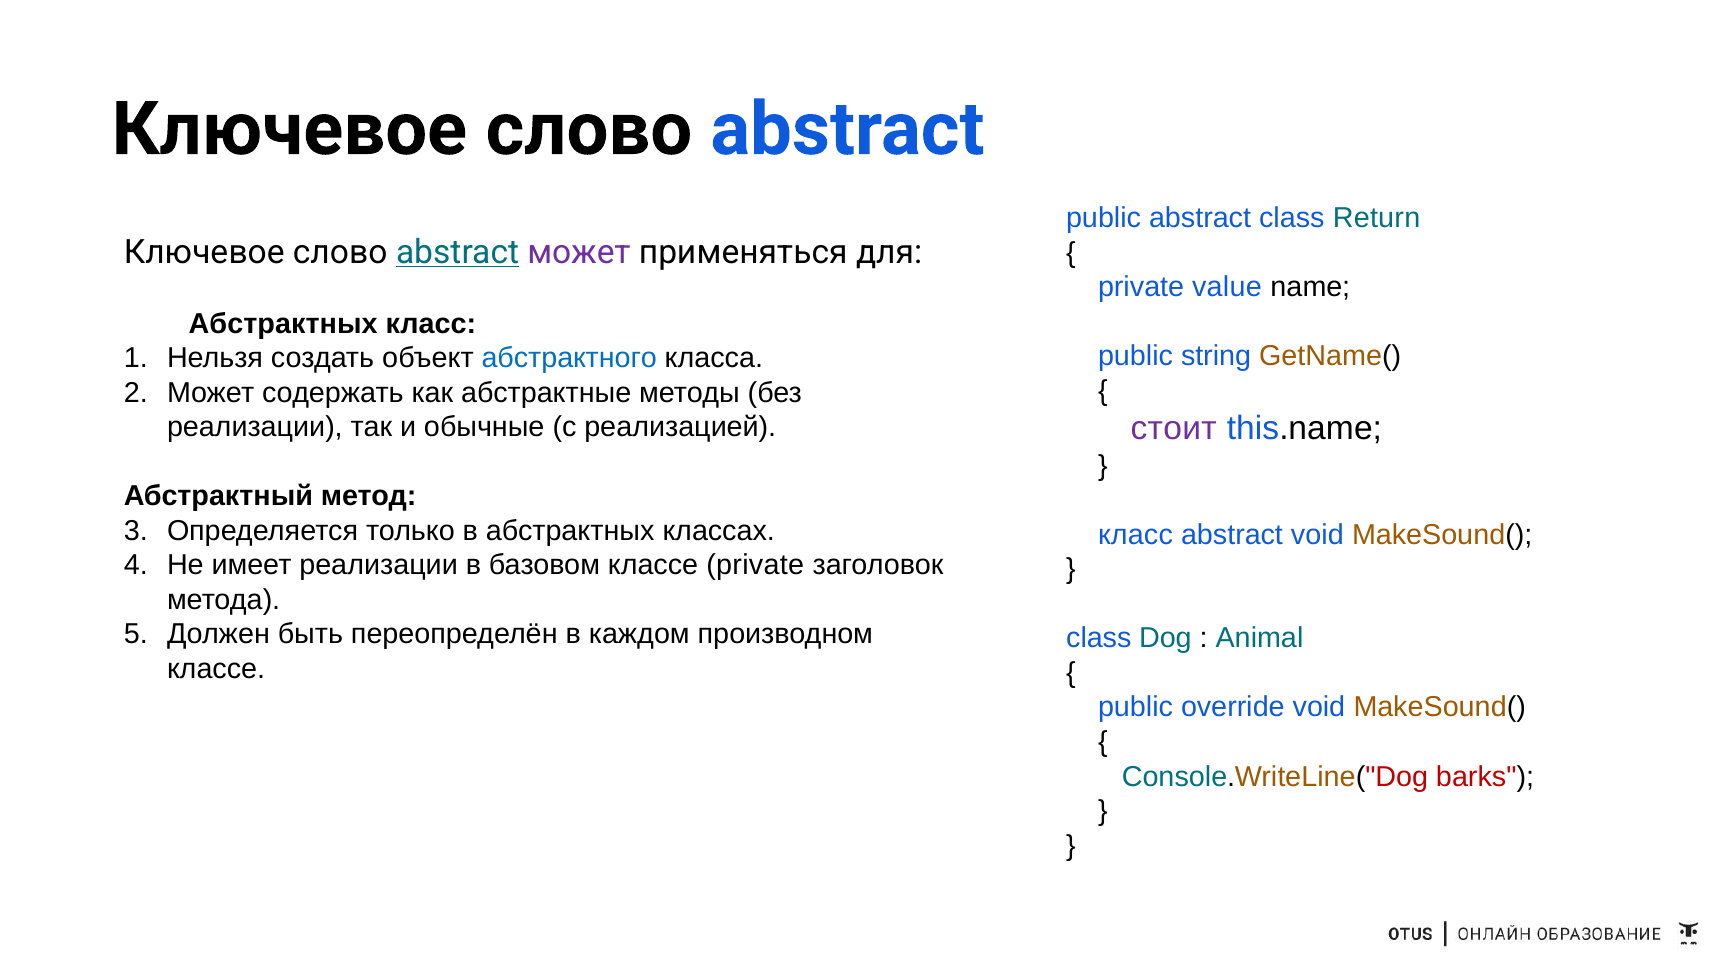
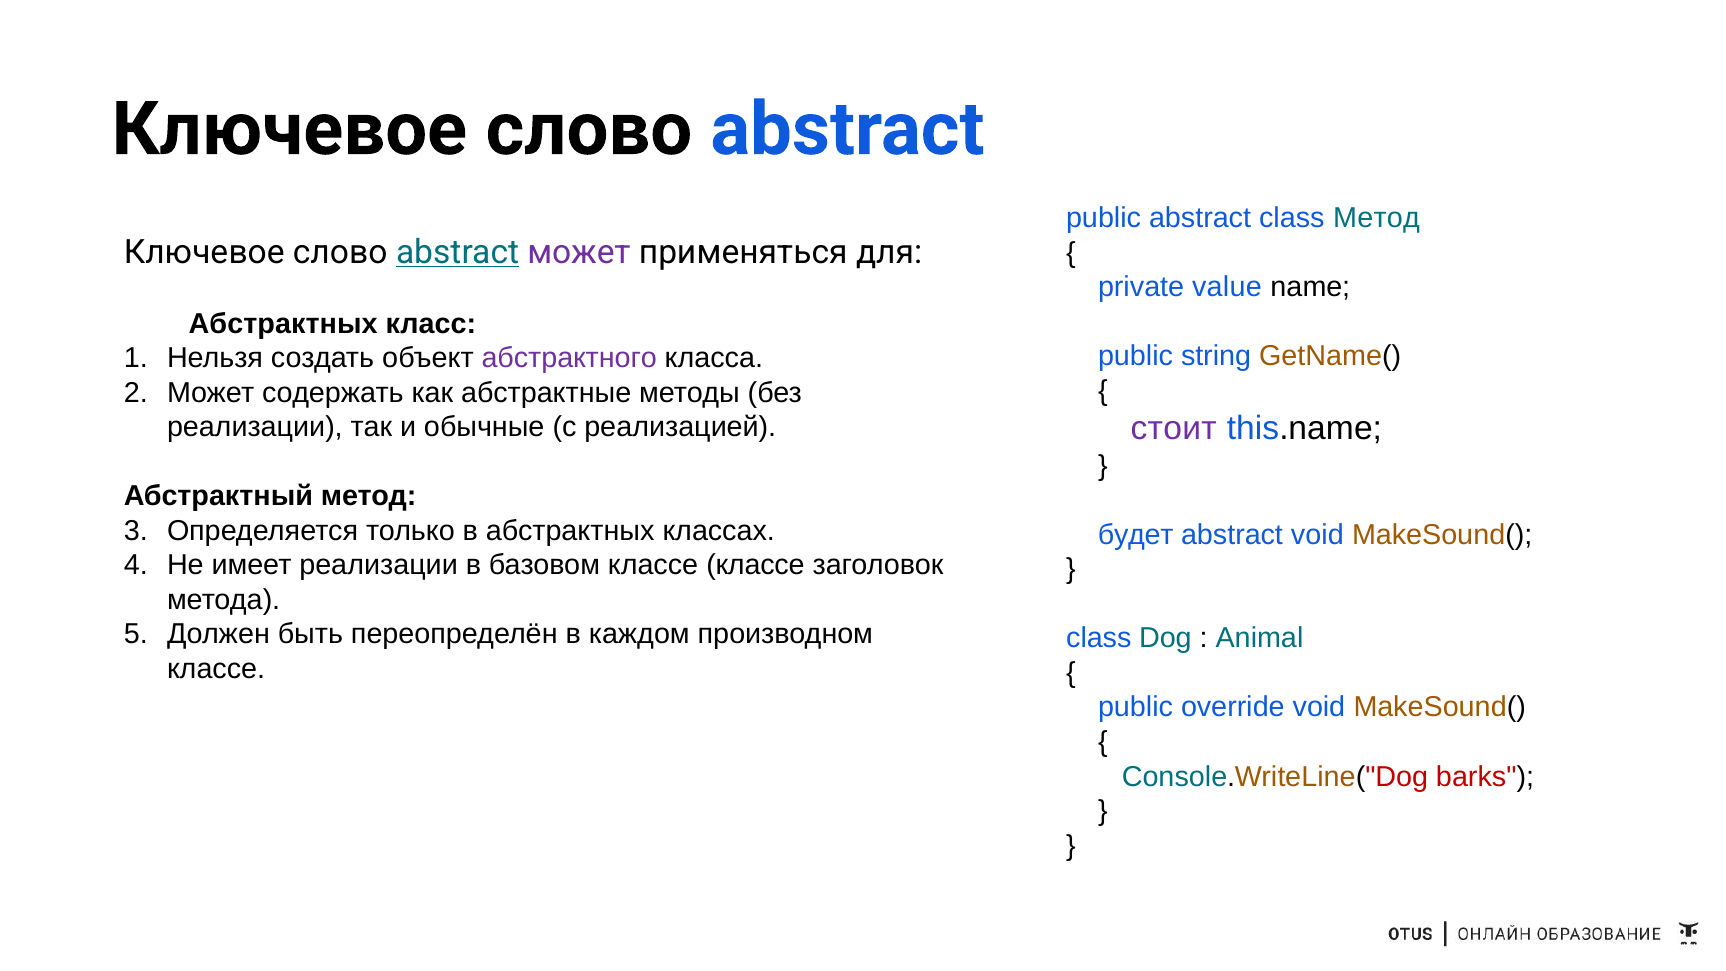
class Return: Return -> Метод (1377, 218)
абстрактного colour: blue -> purple (569, 358)
класс: класс -> будет (1136, 535)
классе private: private -> классе (755, 565)
